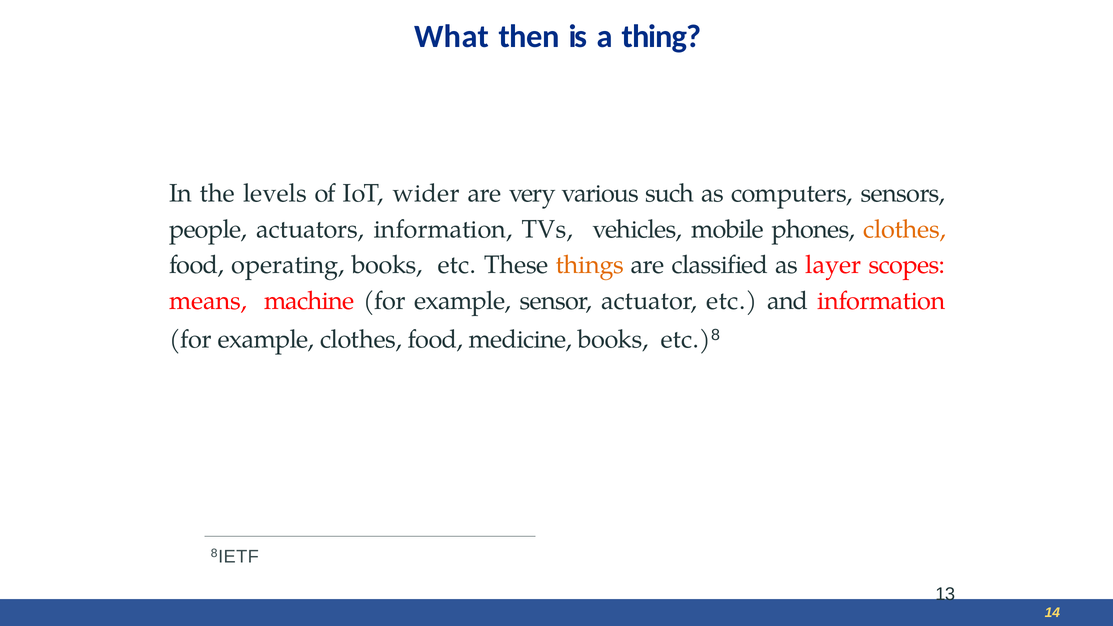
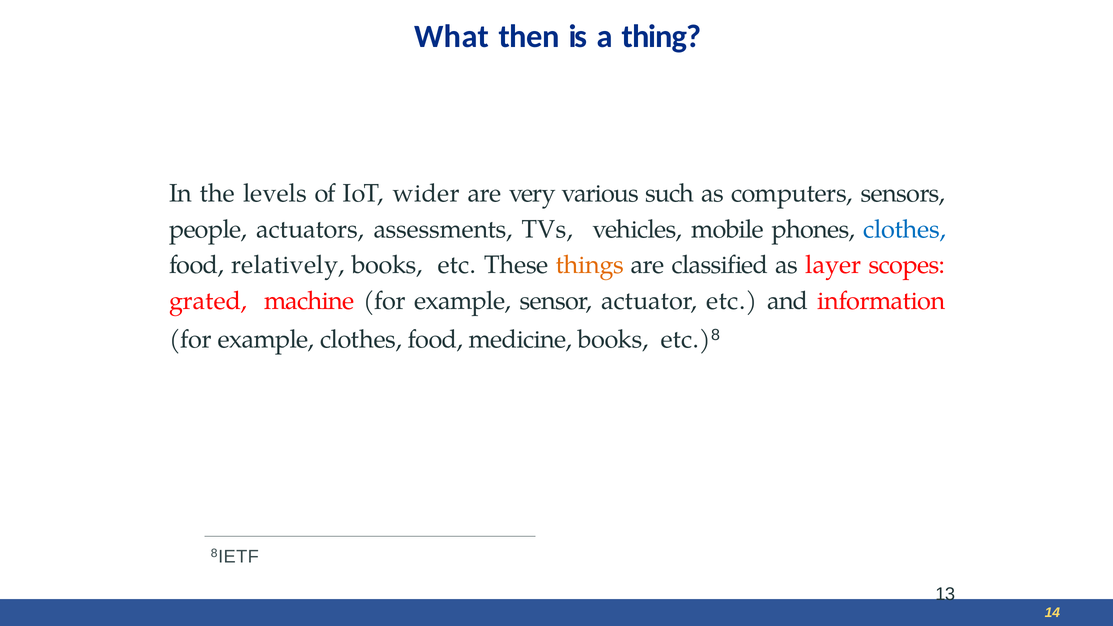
actuators information: information -> assessments (443, 229)
clothes colour: orange -> blue (905, 229)
operating: operating -> relatively (288, 265)
means: means -> grated (208, 301)
